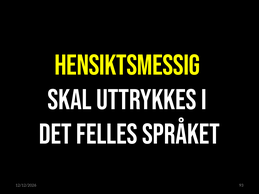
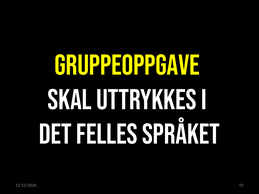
HENSIKTSMESSIG: HENSIKTSMESSIG -> GRUPPEOPPGAVE (127, 65)
